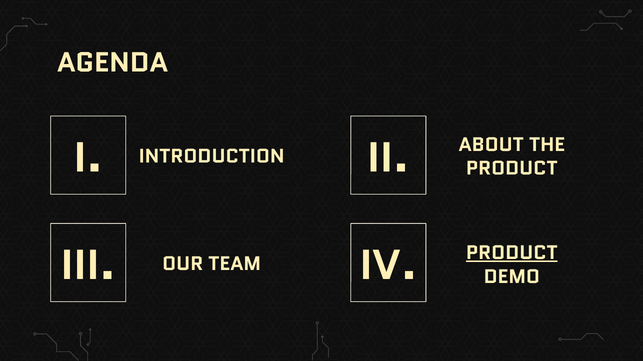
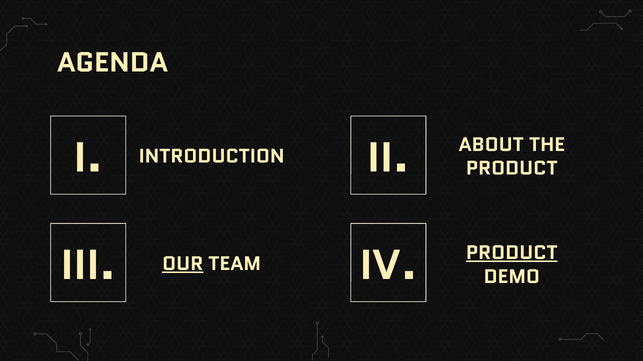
OUR underline: none -> present (183, 264)
